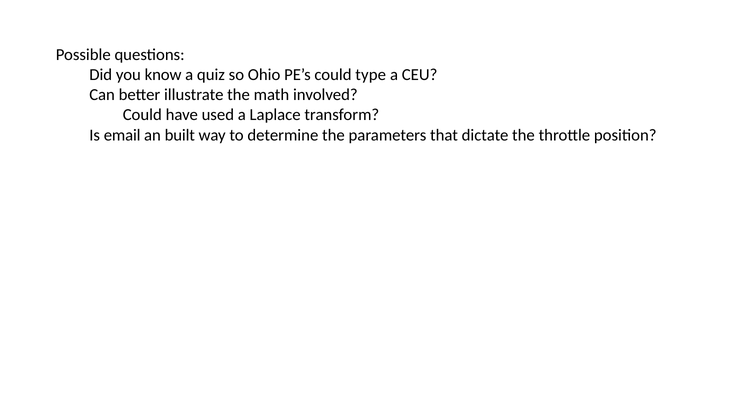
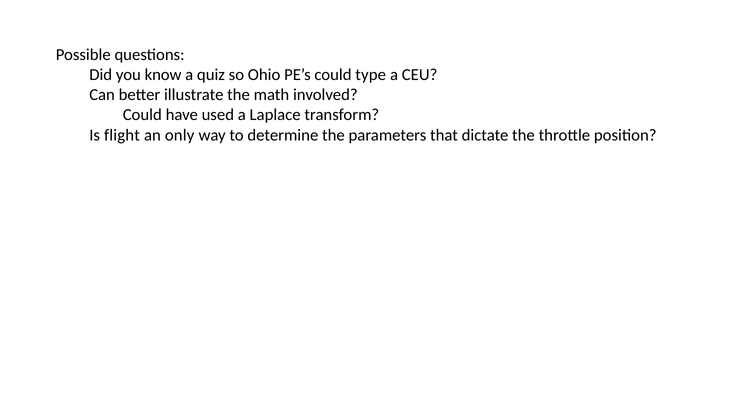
email: email -> flight (122, 135)
built: built -> only (180, 135)
